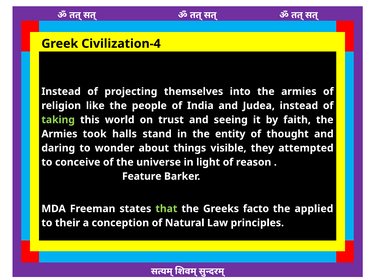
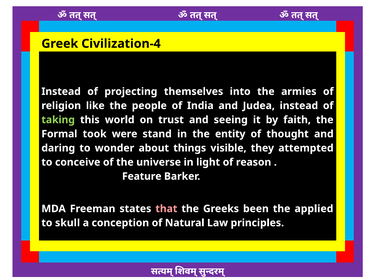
Armies: Armies -> Formal (59, 134)
halls: halls -> were (125, 134)
that colour: light green -> pink (166, 209)
facto: facto -> been (256, 209)
their: their -> skull (68, 223)
